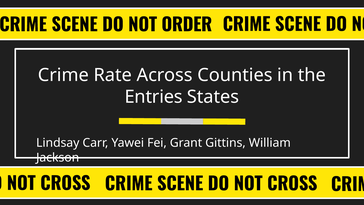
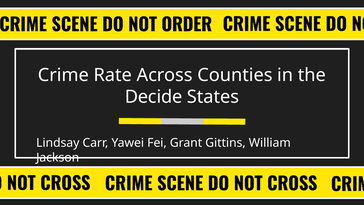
Entries: Entries -> Decide (154, 97)
